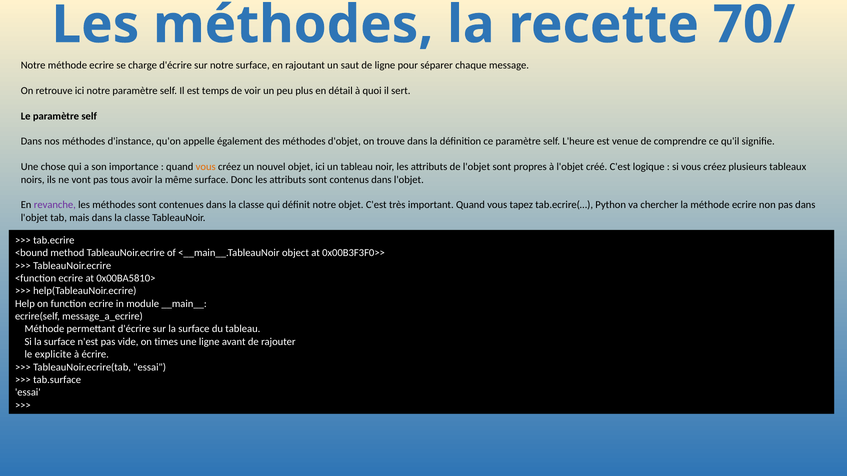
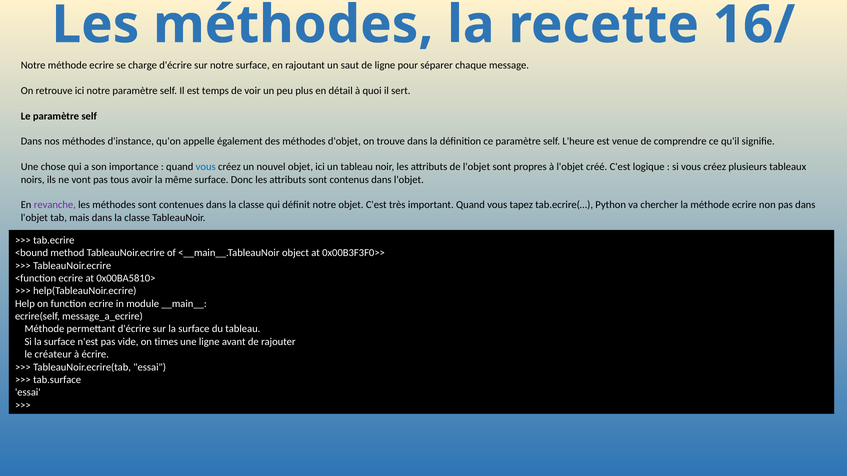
70/: 70/ -> 16/ (754, 25)
vous colour: orange -> blue (206, 167)
explicite: explicite -> créateur (53, 355)
